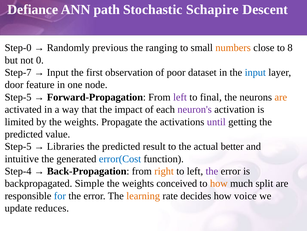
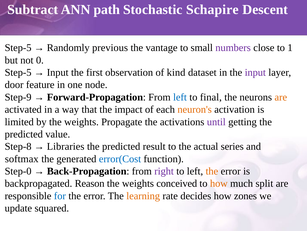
Defiance: Defiance -> Subtract (33, 10)
Step-0: Step-0 -> Step-5 (18, 48)
ranging: ranging -> vantage (162, 48)
numbers colour: orange -> purple (233, 48)
8: 8 -> 1 (290, 48)
Step-7: Step-7 -> Step-5 (18, 72)
poor: poor -> kind (176, 72)
input colour: blue -> purple (255, 72)
Step-5: Step-5 -> Step-9 (18, 97)
left colour: purple -> blue (180, 97)
neuron's colour: purple -> orange (195, 109)
Step-5: Step-5 -> Step-8 (18, 146)
better: better -> series (232, 146)
intuitive: intuitive -> softmax (22, 159)
Step-4: Step-4 -> Step-0 (18, 171)
right colour: orange -> purple (164, 171)
the colour: purple -> orange (212, 171)
Simple: Simple -> Reason (90, 183)
voice: voice -> zones (245, 195)
reduces: reduces -> squared (52, 208)
